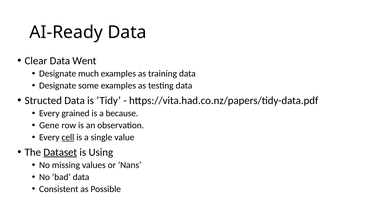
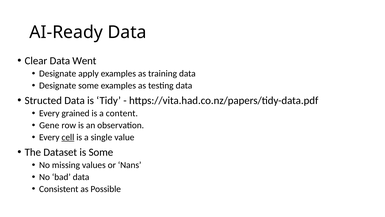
much: much -> apply (88, 73)
because: because -> content (122, 113)
Dataset underline: present -> none (60, 152)
is Using: Using -> Some (101, 152)
